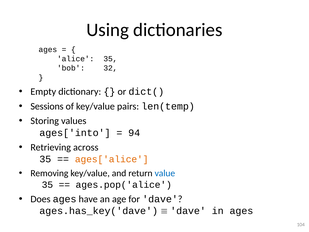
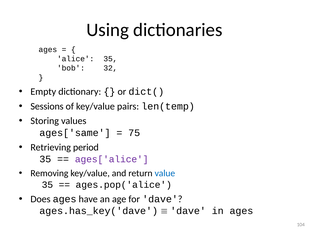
ages['into: ages['into -> ages['same (75, 133)
94: 94 -> 75 (134, 133)
across: across -> period (86, 147)
ages['alice colour: orange -> purple (112, 159)
